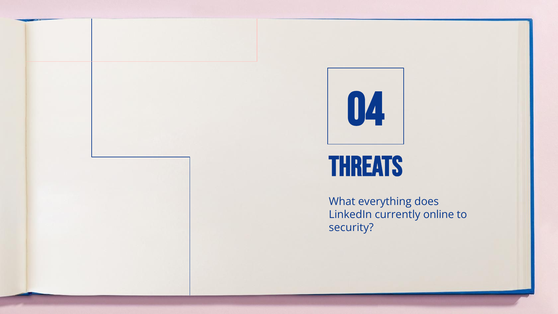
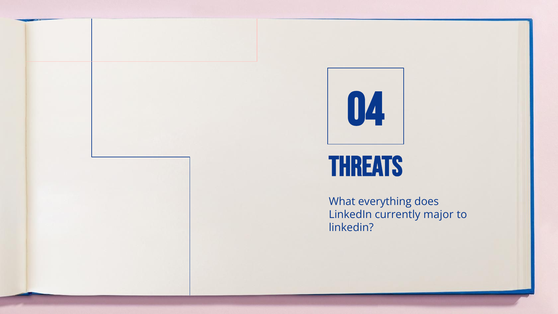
online: online -> major (438, 215)
security: security -> linkedin (351, 228)
